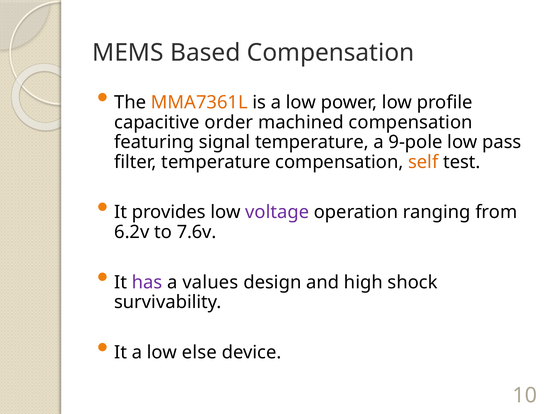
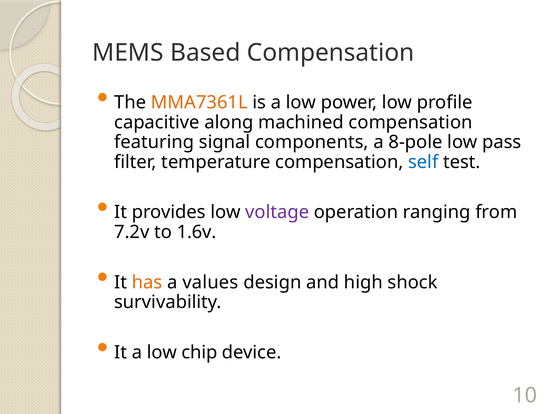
order: order -> along (229, 122)
signal temperature: temperature -> components (312, 142)
9-pole: 9-pole -> 8-pole (416, 142)
self colour: orange -> blue (423, 162)
6.2v: 6.2v -> 7.2v (132, 232)
7.6v: 7.6v -> 1.6v (197, 232)
has colour: purple -> orange (147, 282)
else: else -> chip (199, 352)
